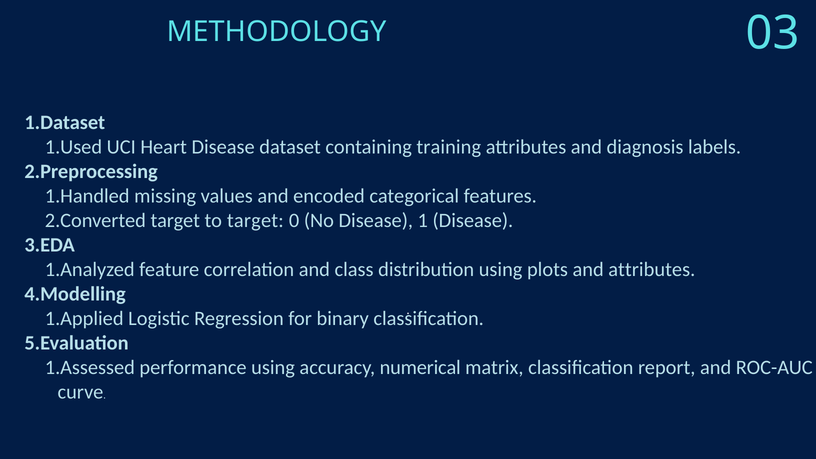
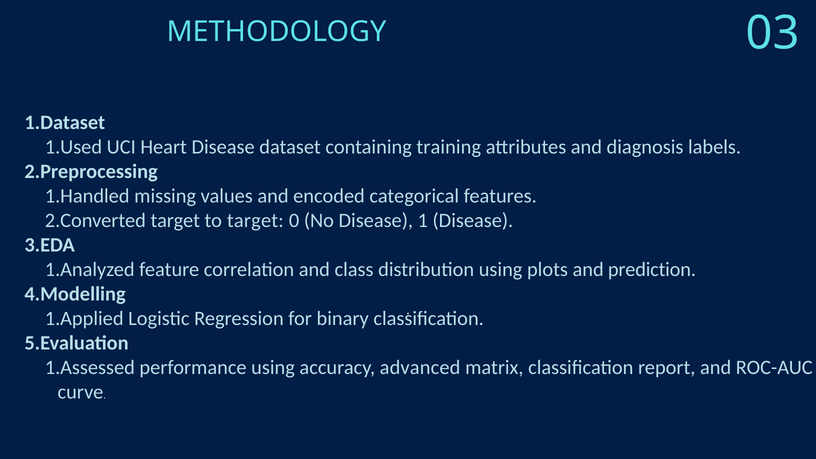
and attributes: attributes -> prediction (652, 270)
numerical: numerical -> advanced (420, 368)
